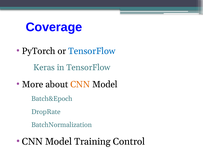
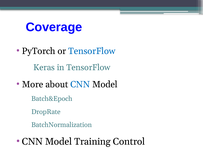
CNN colour: orange -> blue (80, 84)
